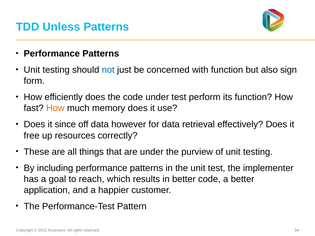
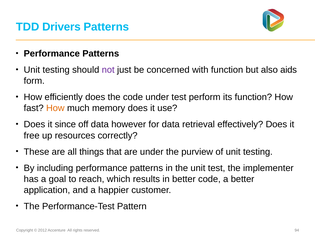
Unless: Unless -> Drivers (61, 27)
not colour: blue -> purple (108, 70)
sign: sign -> aids (289, 70)
